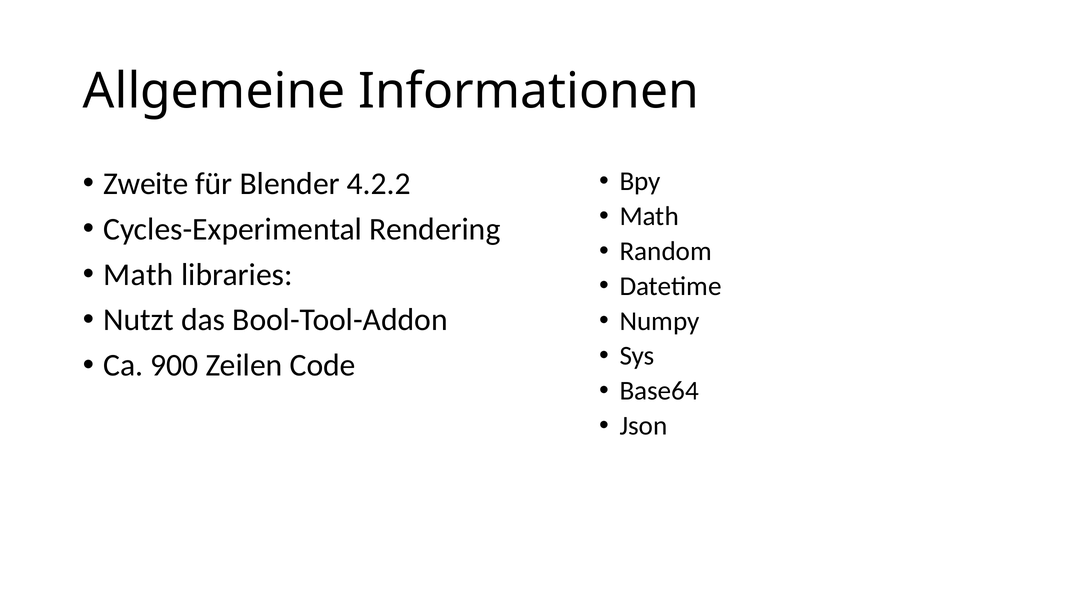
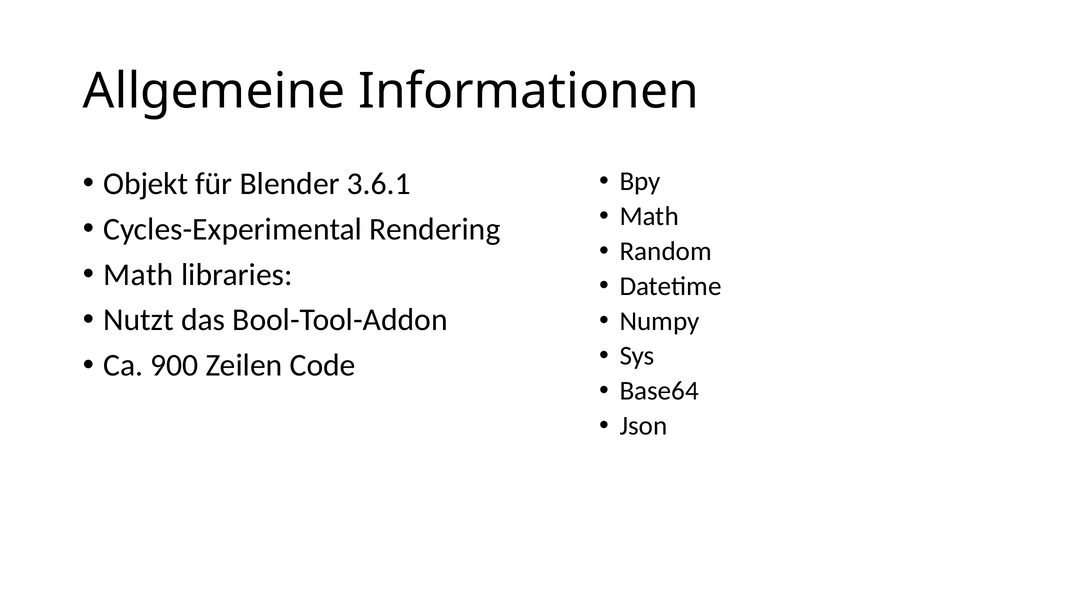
Zweite: Zweite -> Objekt (146, 184)
4.2.2: 4.2.2 -> 3.6.1 (379, 184)
